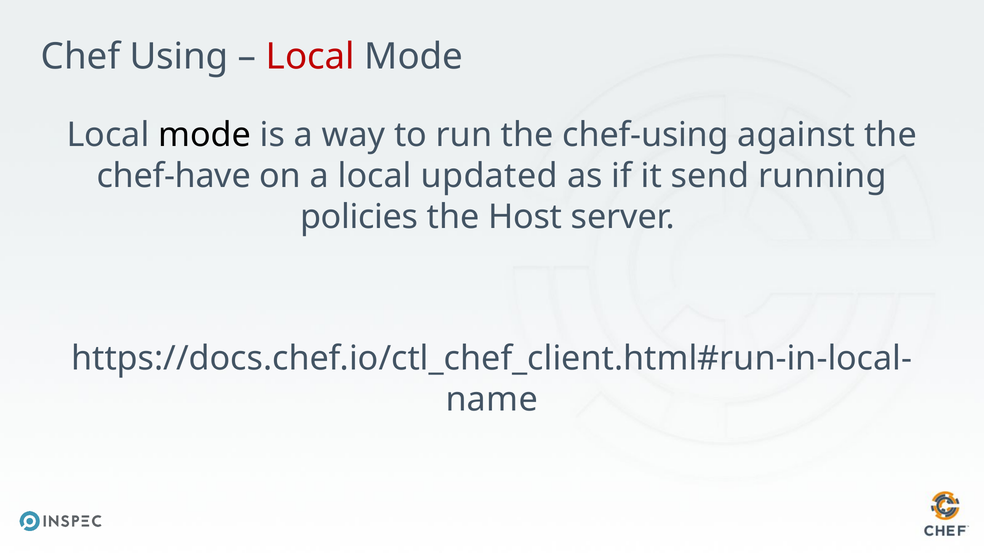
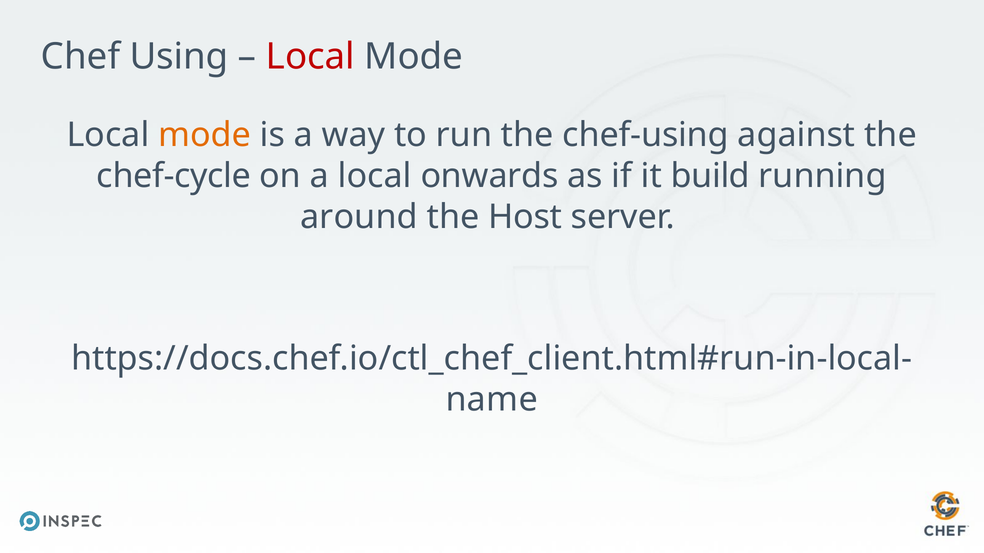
mode colour: black -> orange (205, 135)
chef-have: chef-have -> chef-cycle (174, 176)
updated: updated -> onwards (490, 176)
send: send -> build (710, 176)
policies: policies -> around (359, 217)
